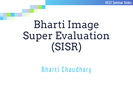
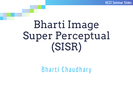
Evaluation: Evaluation -> Perceptual (83, 36)
